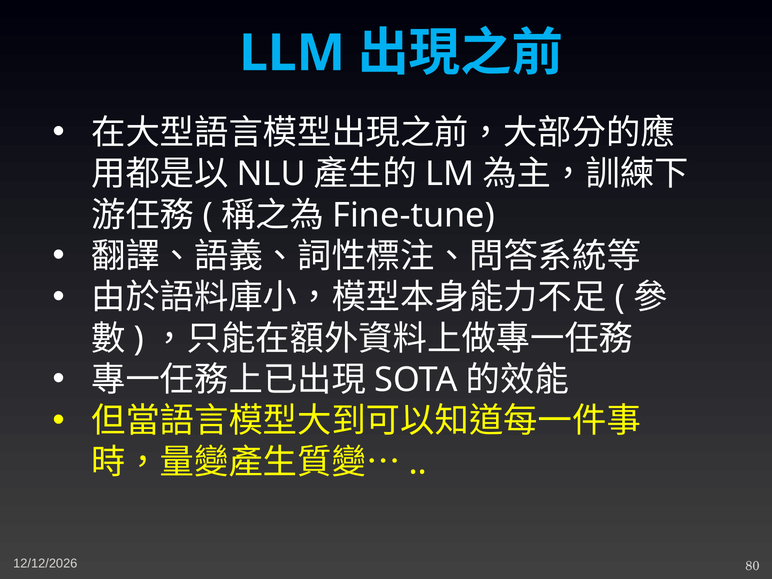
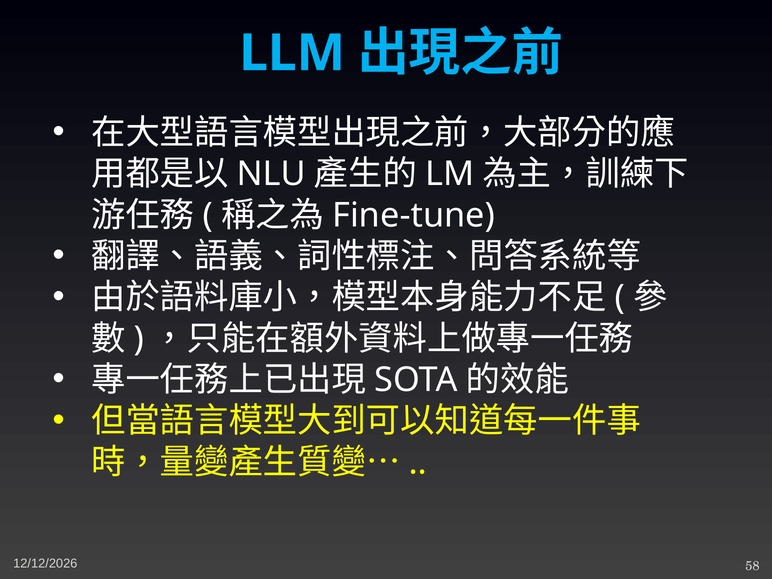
80: 80 -> 58 (752, 566)
